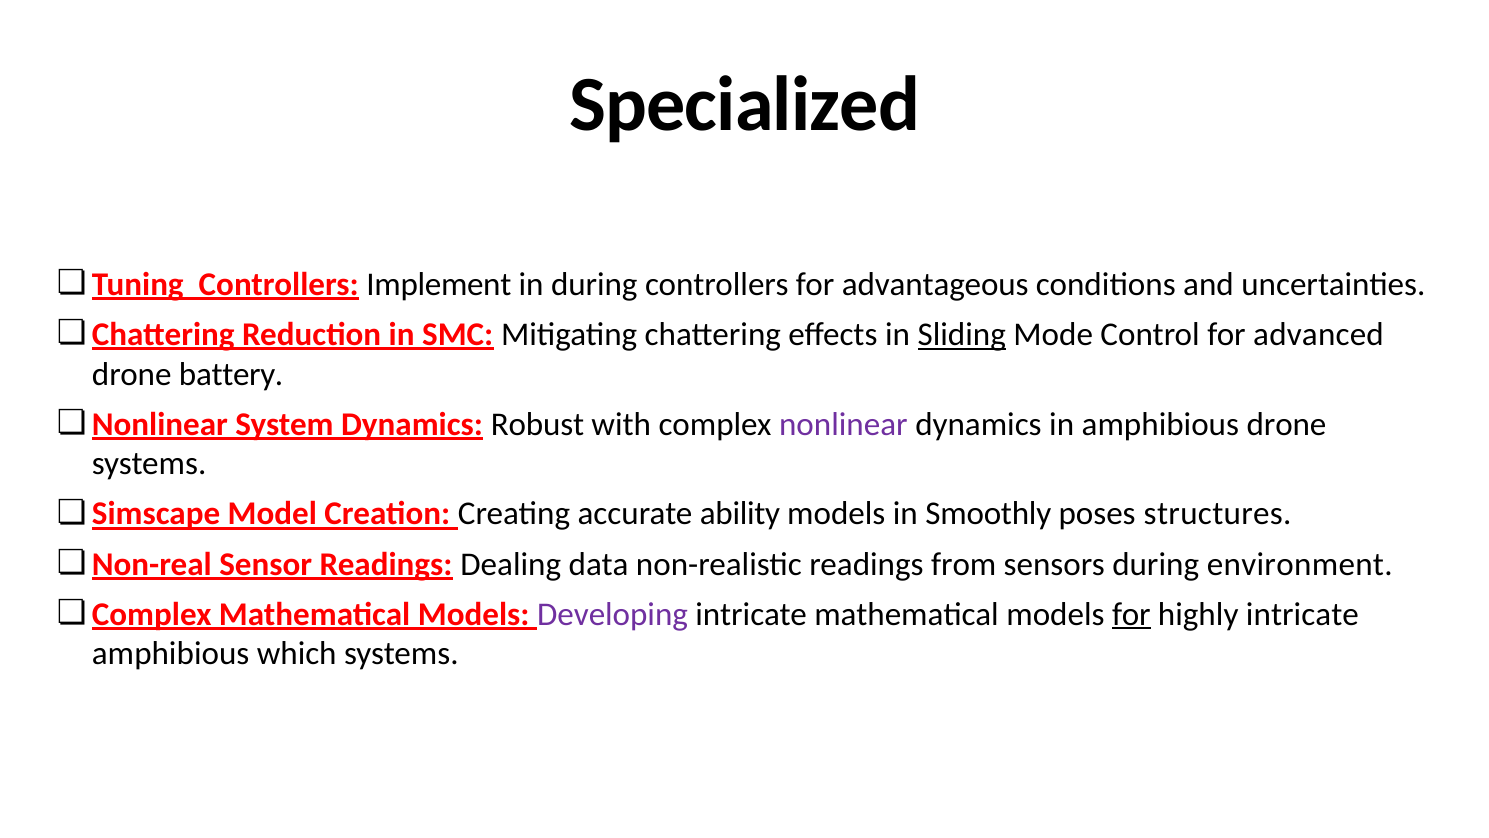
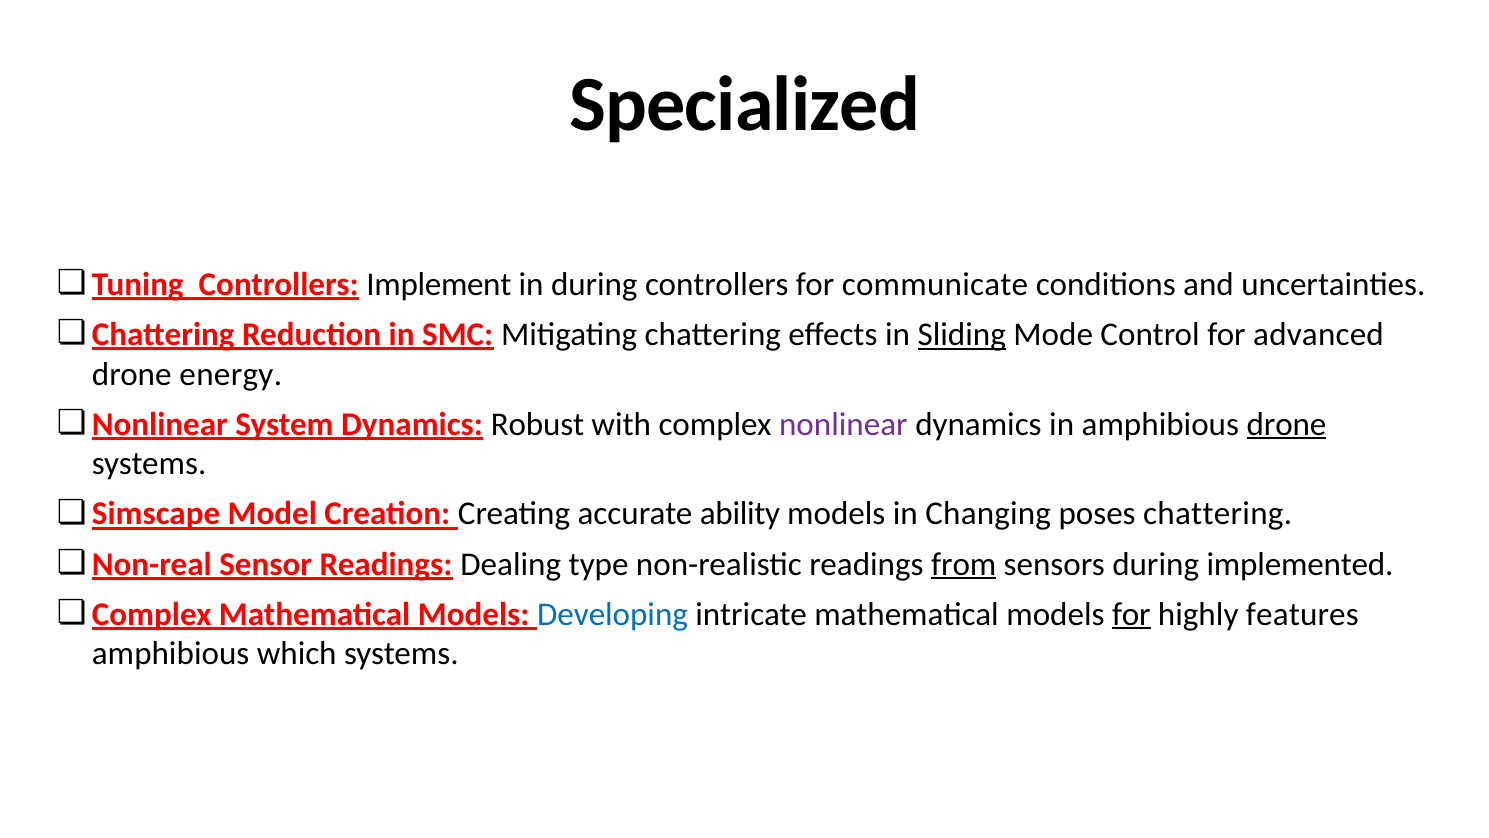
advantageous: advantageous -> communicate (935, 284)
battery: battery -> energy (231, 374)
drone underline: none -> present (1287, 424)
Smoothly: Smoothly -> Changing (988, 514)
poses structures: structures -> chattering (1218, 514)
data: data -> type (599, 564)
from underline: none -> present (964, 564)
environment: environment -> implemented (1300, 564)
Developing colour: purple -> blue (613, 614)
highly intricate: intricate -> features (1302, 614)
